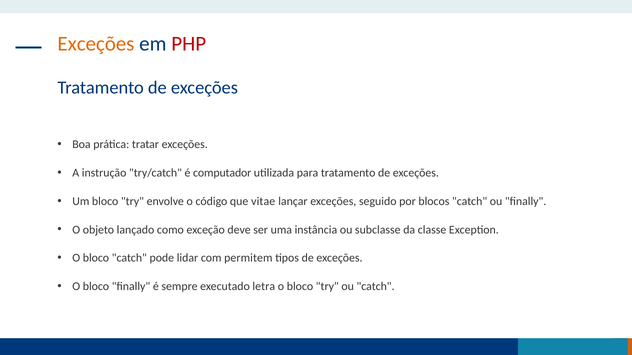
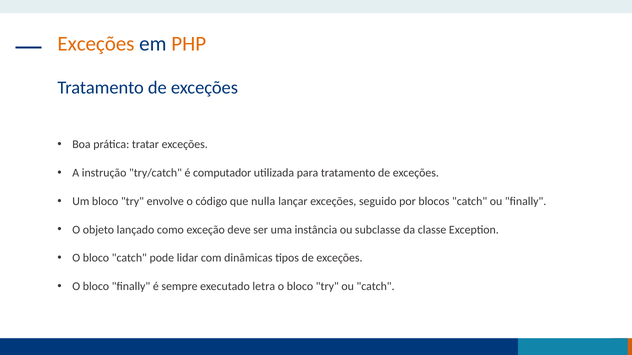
PHP colour: red -> orange (189, 44)
vitae: vitae -> nulla (263, 202)
permitem: permitem -> dinâmicas (248, 258)
